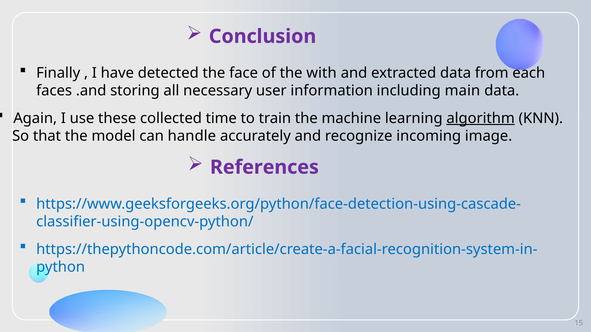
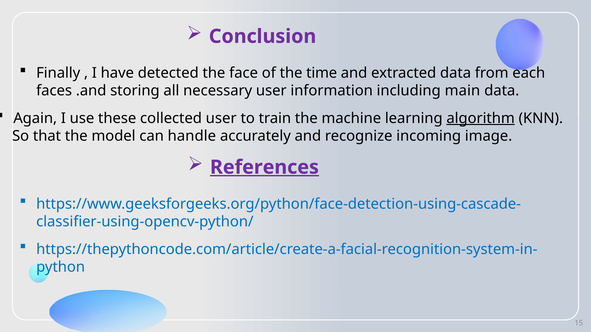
with: with -> time (322, 73)
collected time: time -> user (221, 118)
References underline: none -> present (264, 167)
